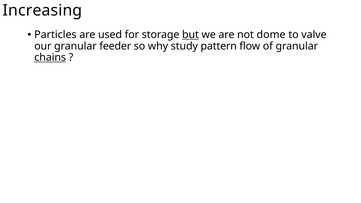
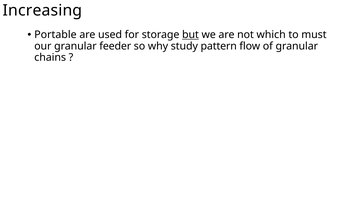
Particles: Particles -> Portable (55, 35)
dome: dome -> which (271, 35)
valve: valve -> must (314, 35)
chains underline: present -> none (50, 57)
